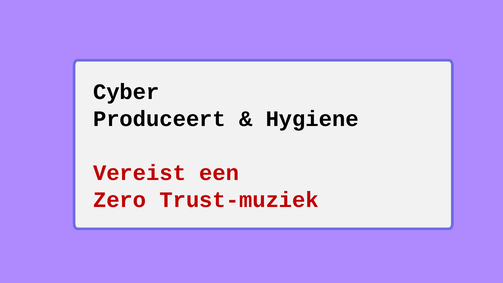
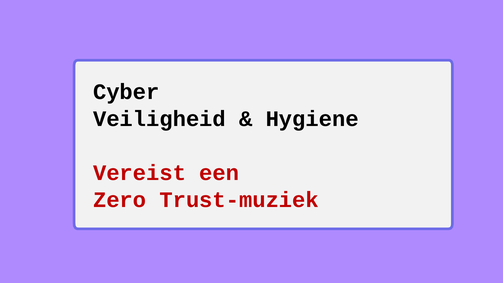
Produceert: Produceert -> Veiligheid (159, 119)
